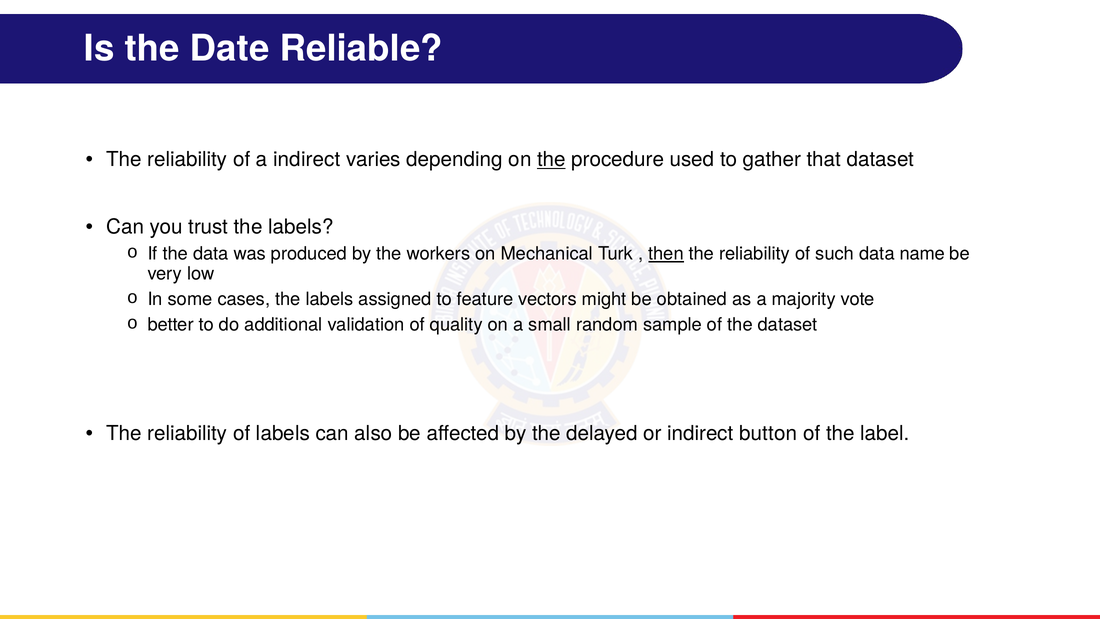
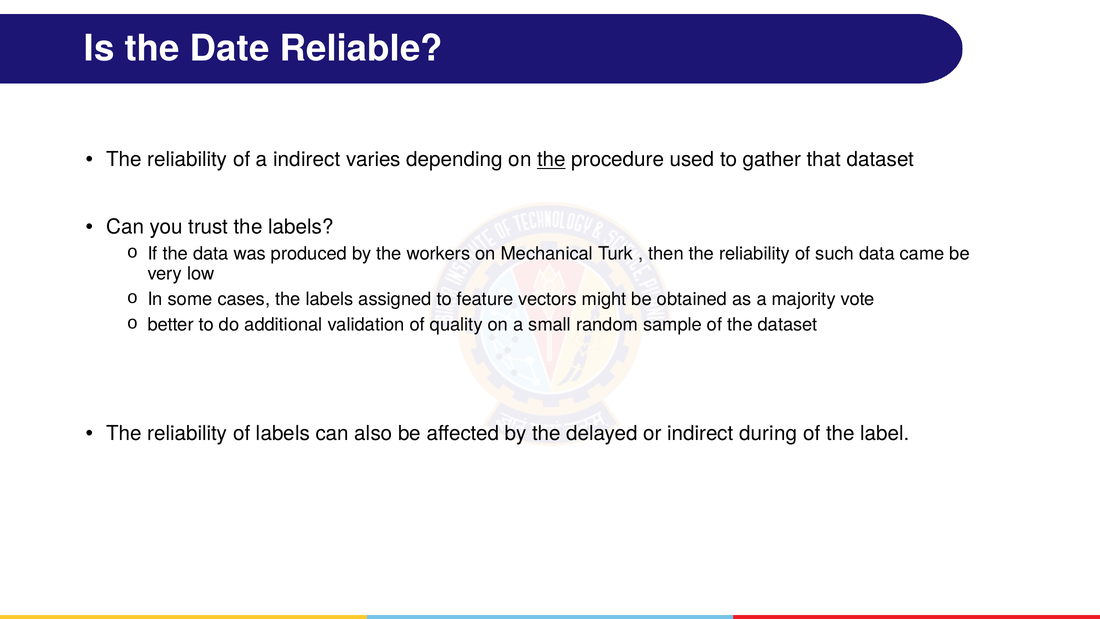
then underline: present -> none (666, 254)
name: name -> came (922, 254)
button: button -> during (768, 433)
